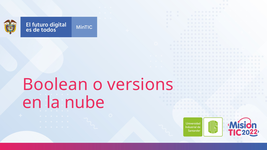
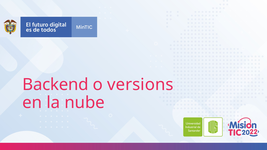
Boolean: Boolean -> Backend (55, 85)
